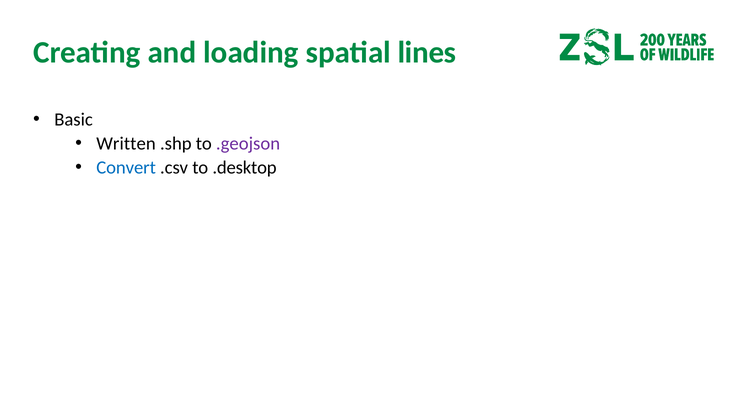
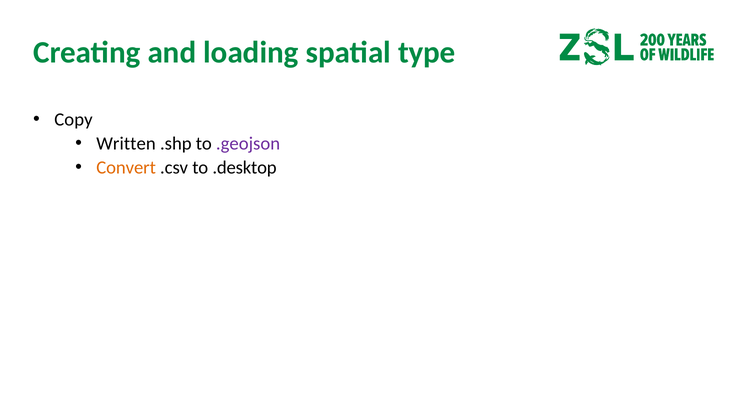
lines: lines -> type (427, 52)
Basic: Basic -> Copy (73, 119)
Convert colour: blue -> orange (126, 167)
